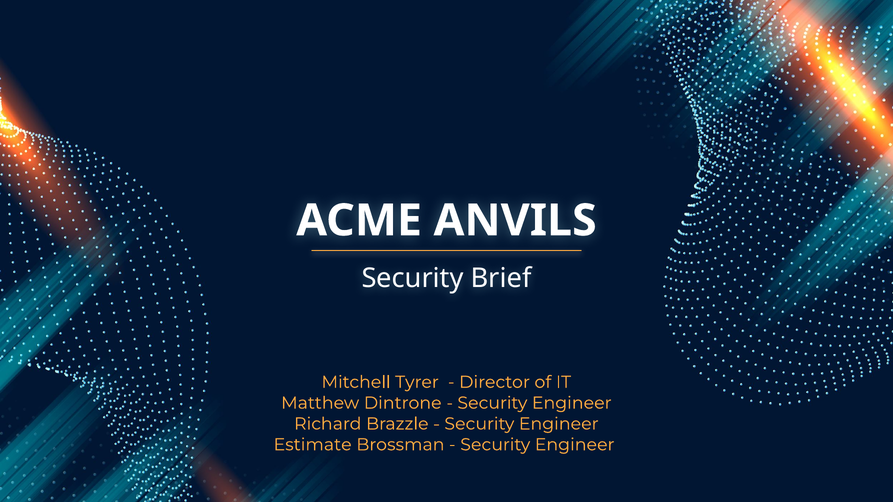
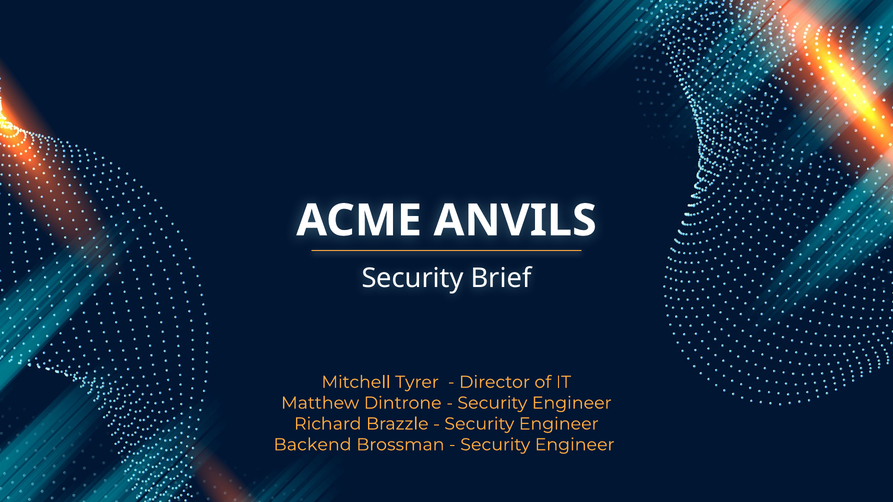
Estimate: Estimate -> Backend (313, 445)
